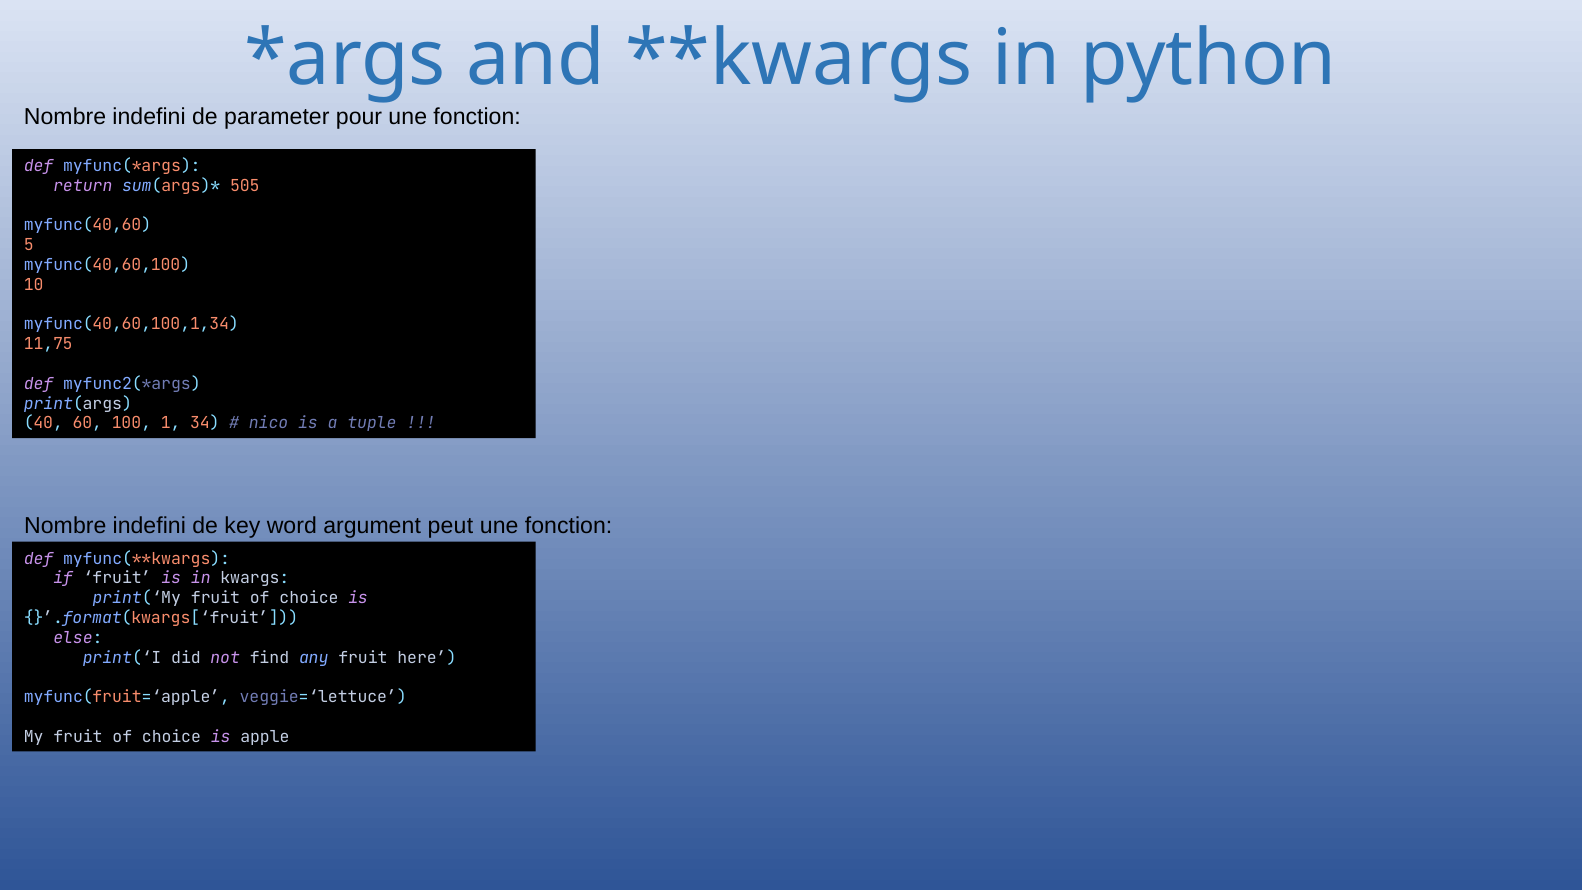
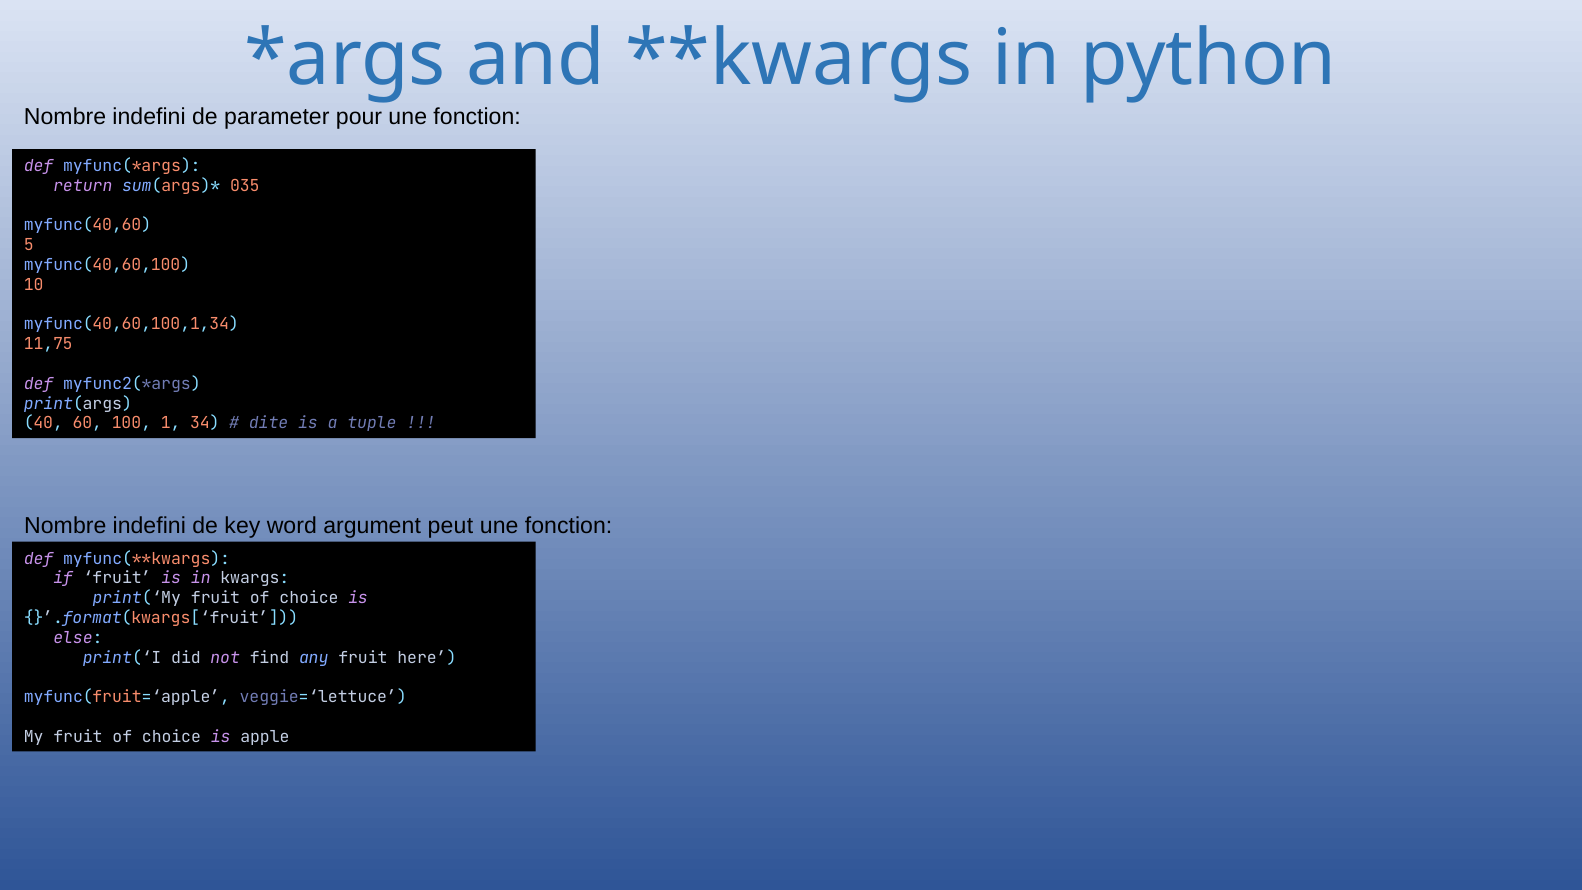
505: 505 -> 035 (245, 186)
nico: nico -> dite (269, 423)
